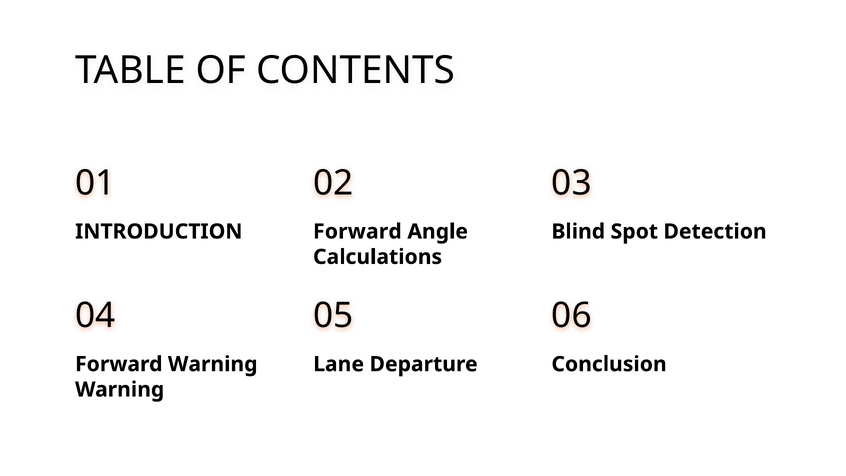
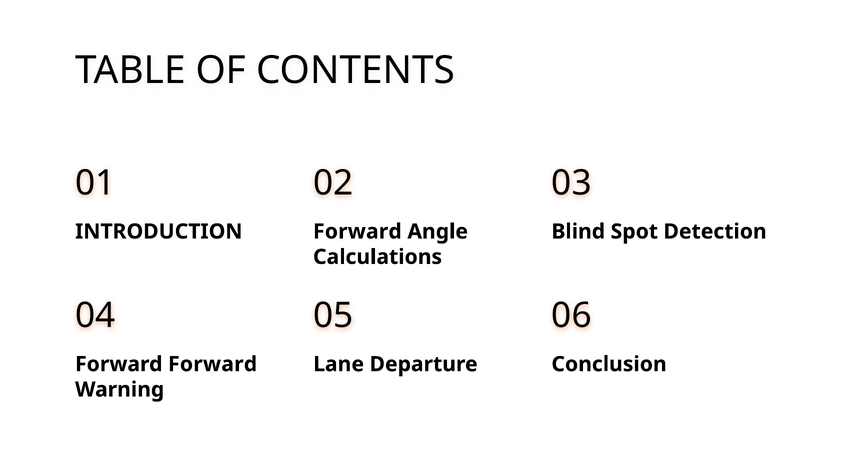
Forward Warning: Warning -> Forward (213, 364)
